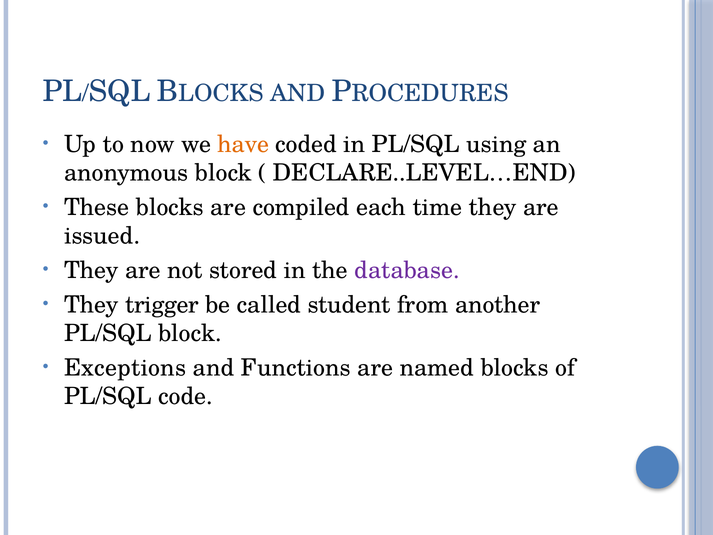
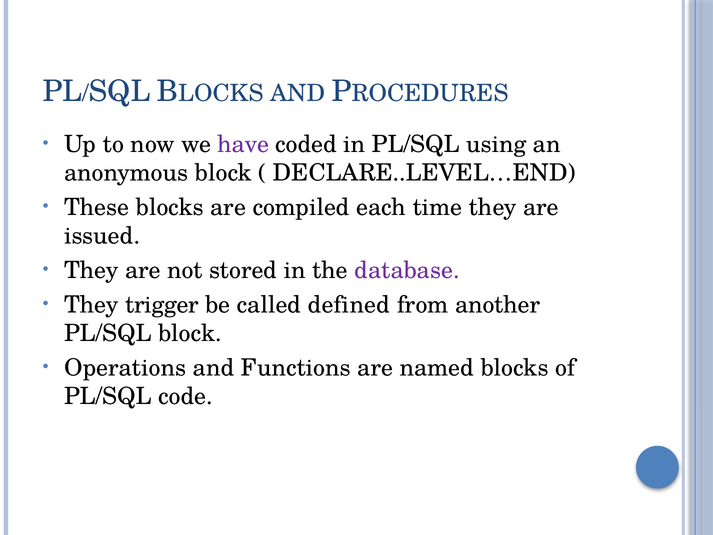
have colour: orange -> purple (243, 144)
student: student -> defined (349, 305)
Exceptions: Exceptions -> Operations (125, 368)
